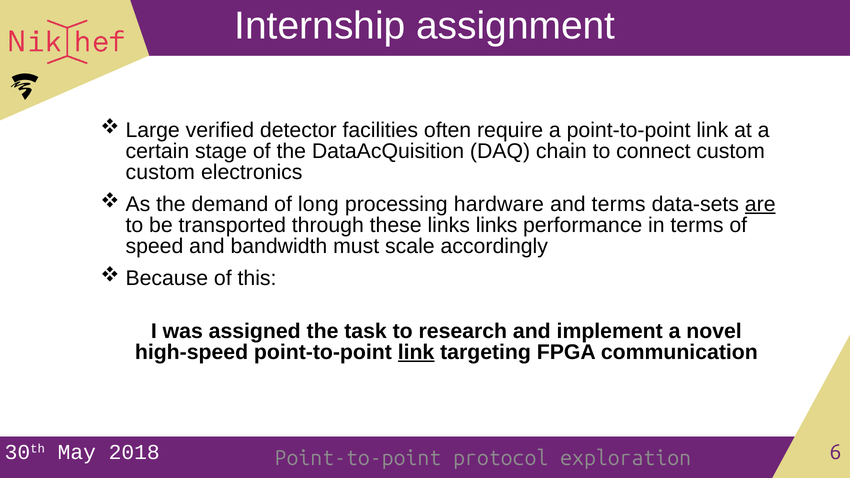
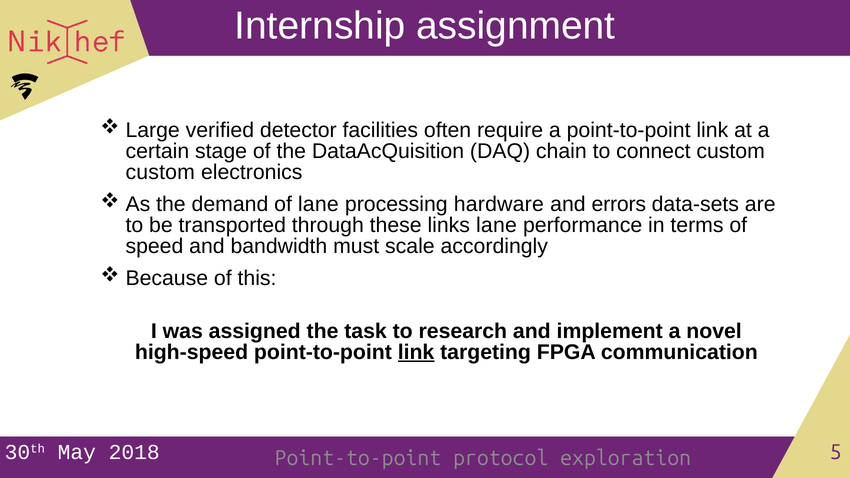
of long: long -> lane (318, 204)
and terms: terms -> errors (619, 204)
are underline: present -> none (760, 204)
links links: links -> lane (496, 225)
6: 6 -> 5 (836, 452)
